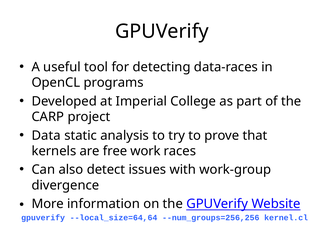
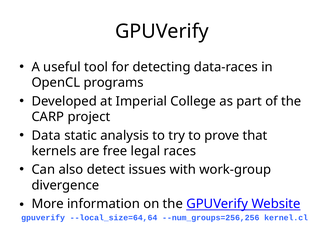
work: work -> legal (145, 151)
